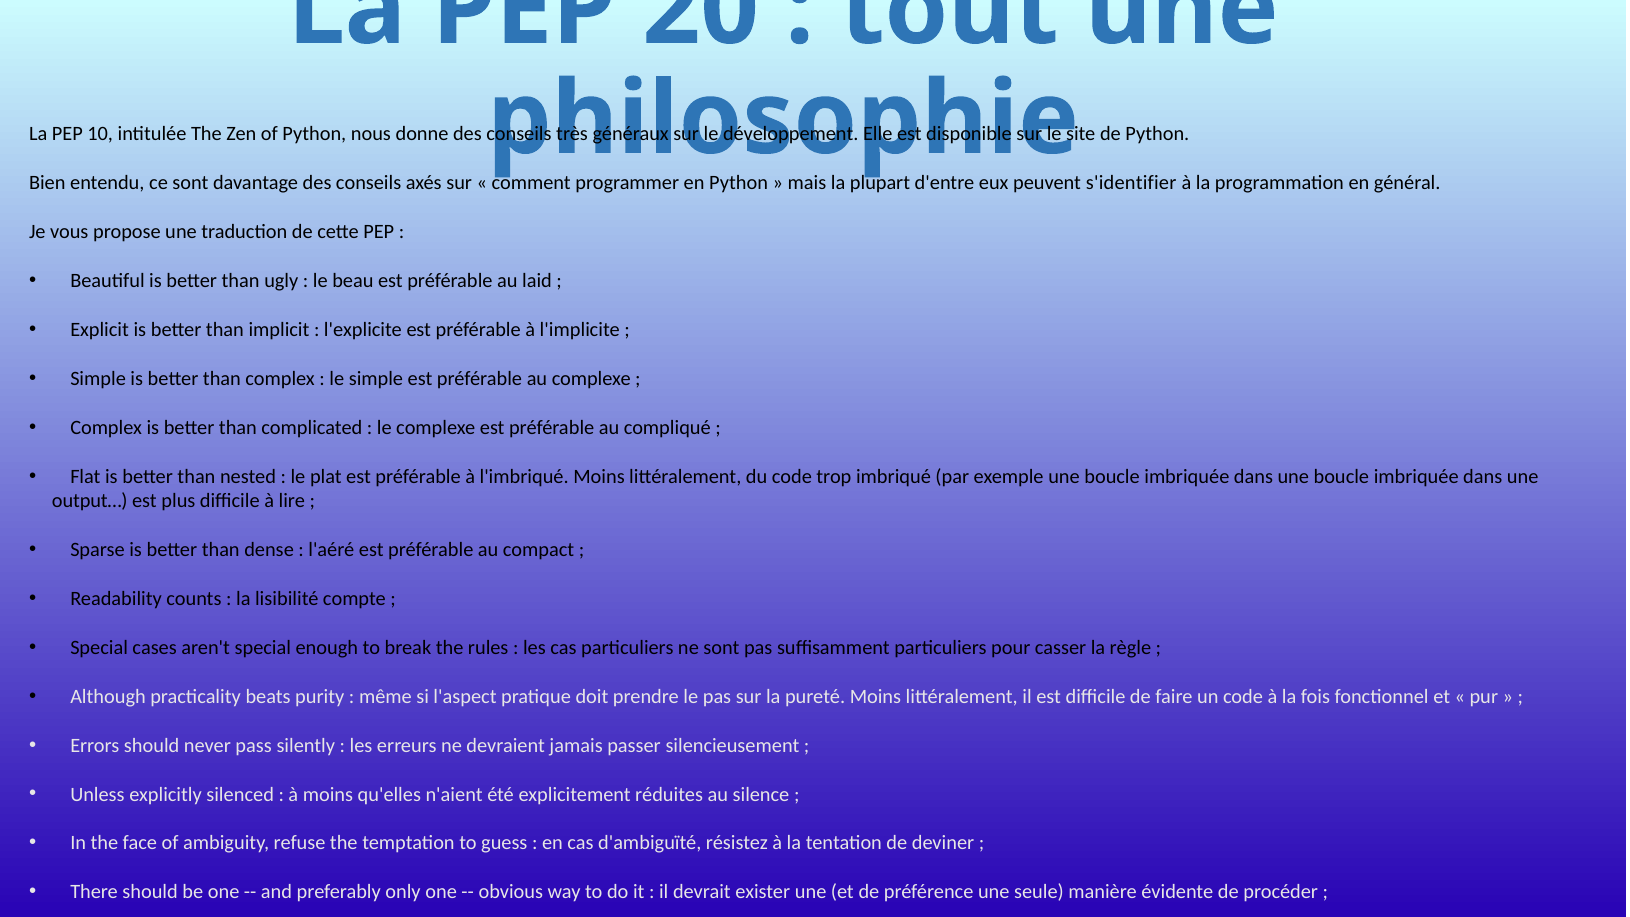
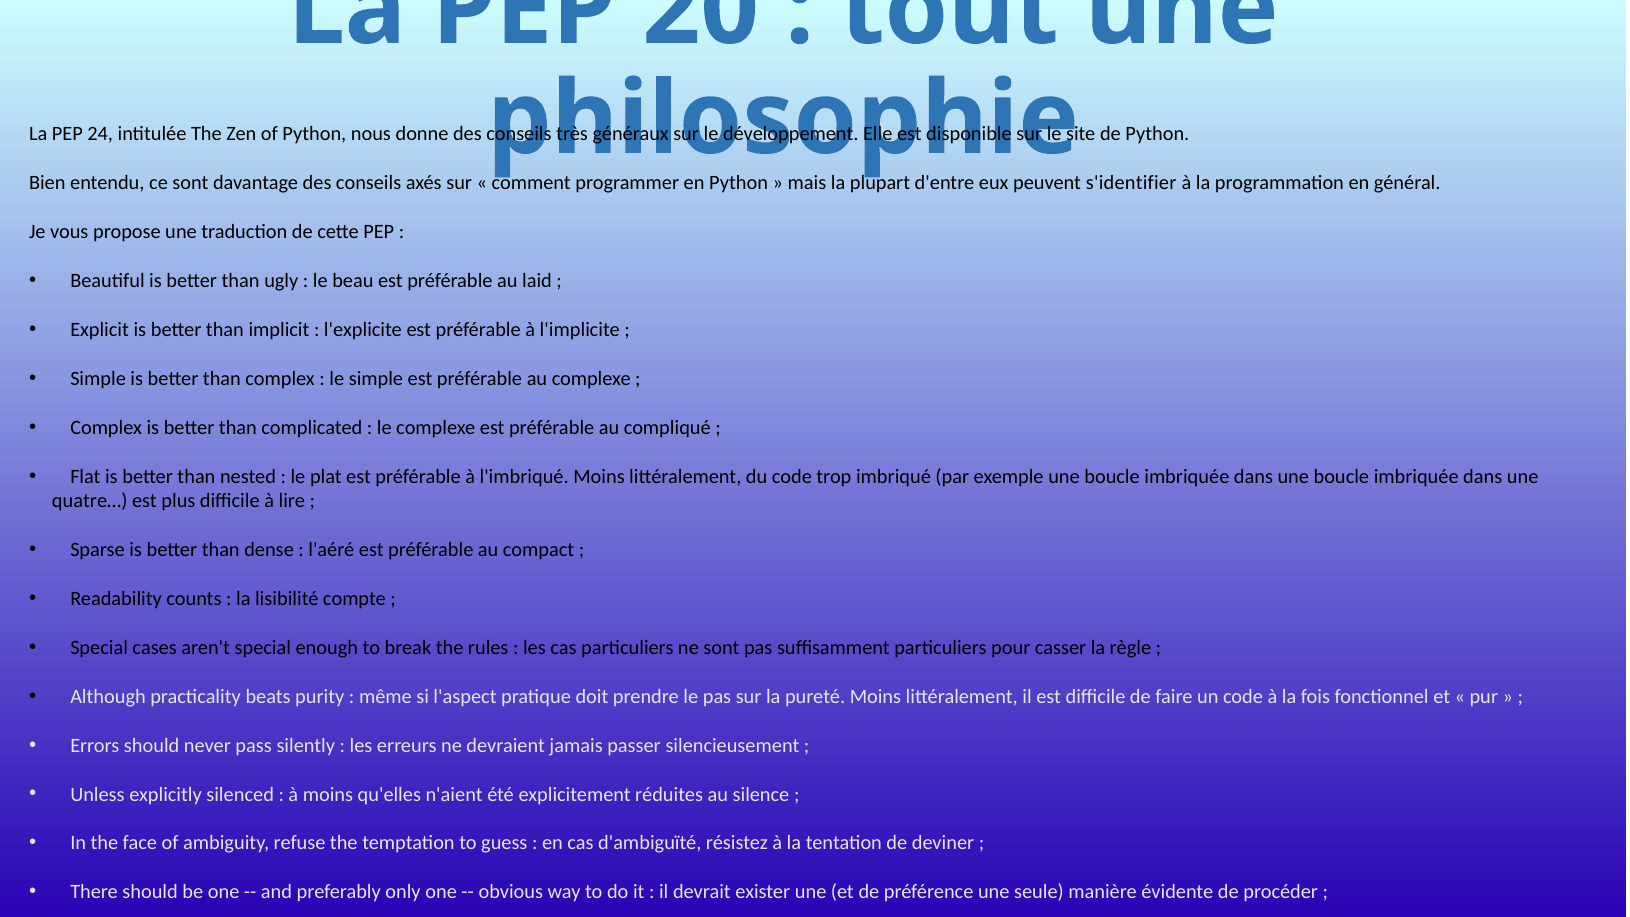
10: 10 -> 24 (100, 134)
output…: output… -> quatre… (90, 501)
